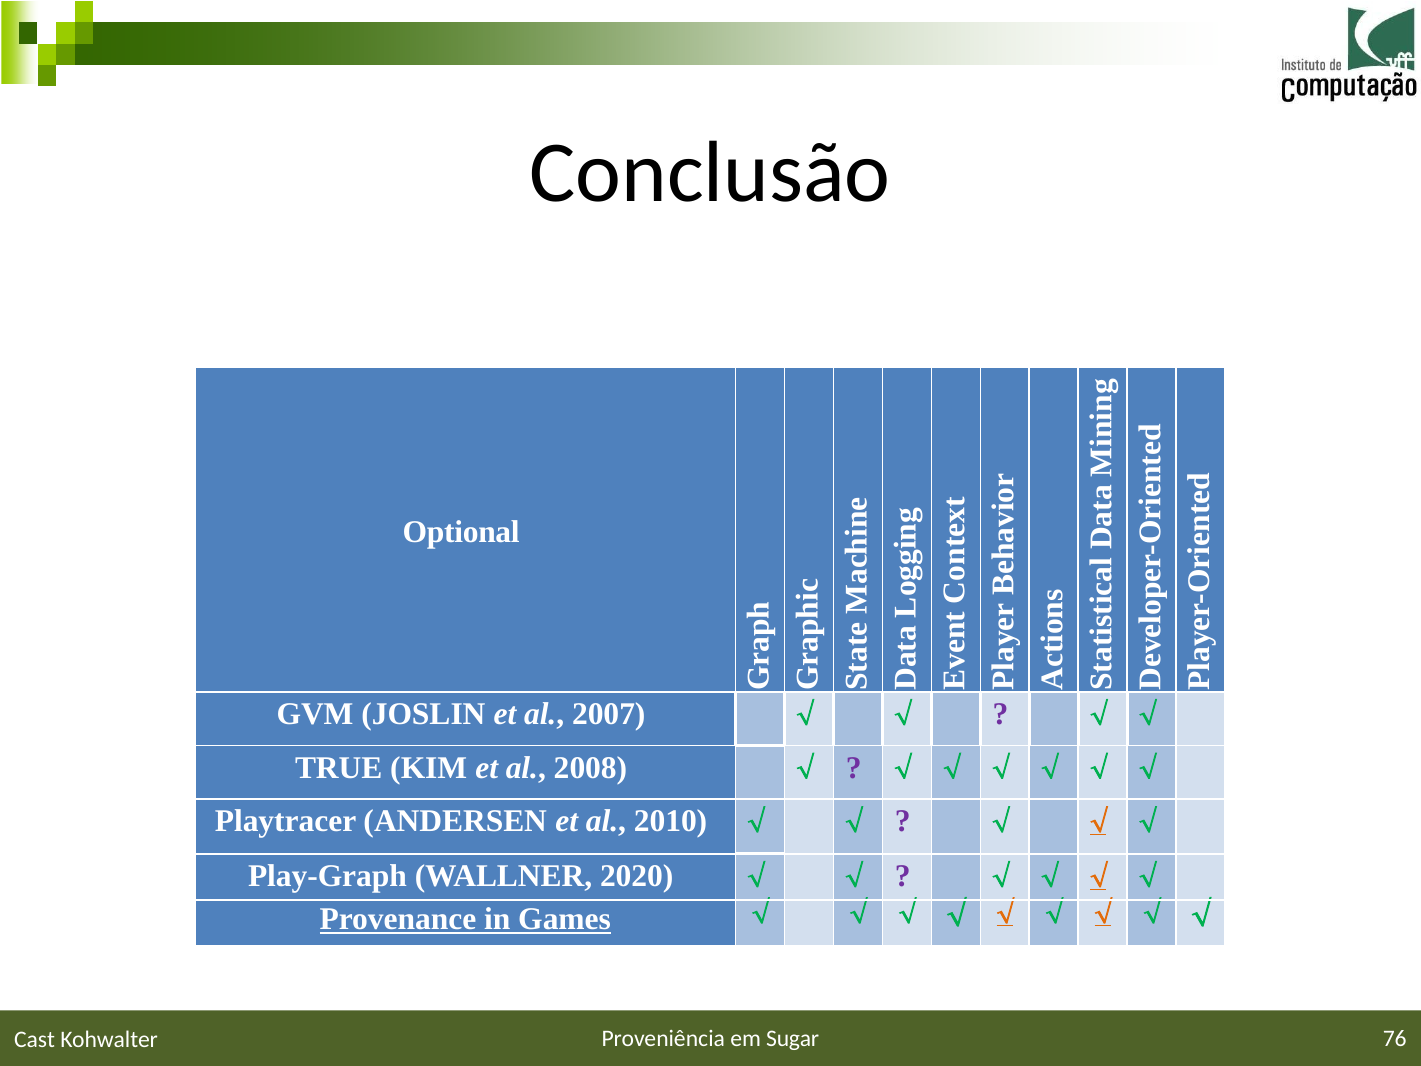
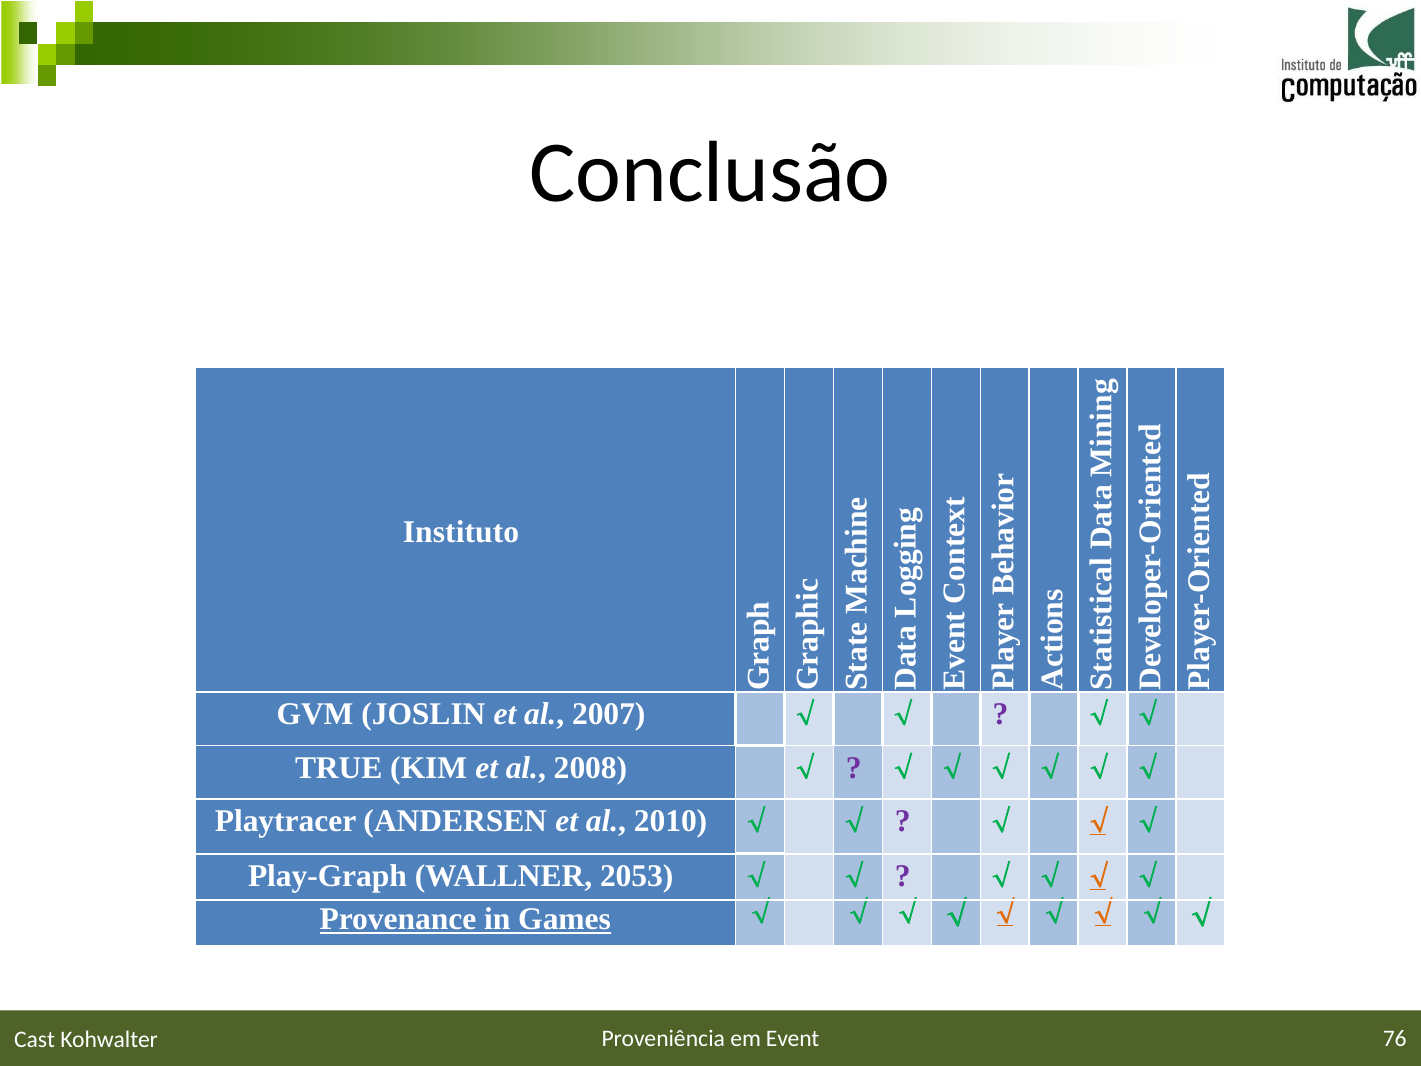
Optional: Optional -> Instituto (461, 532)
2020: 2020 -> 2053 (637, 876)
Sugar: Sugar -> Event (793, 1039)
